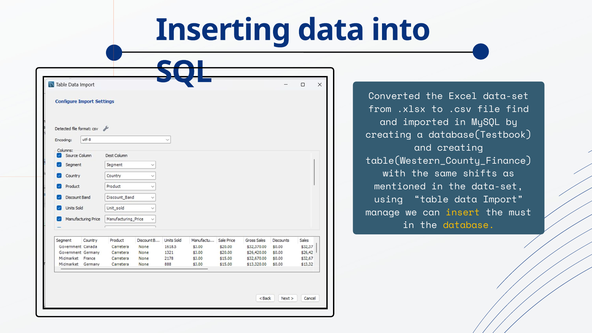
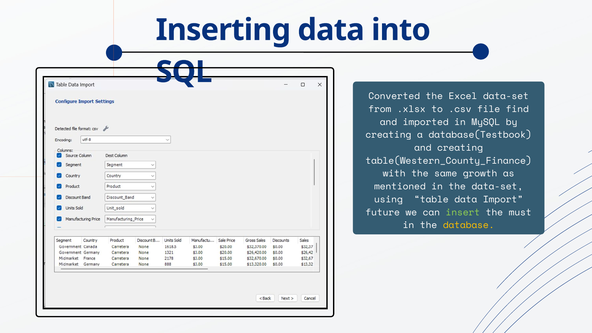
shifts: shifts -> growth (480, 174)
manage: manage -> future (383, 212)
insert colour: yellow -> light green (463, 212)
